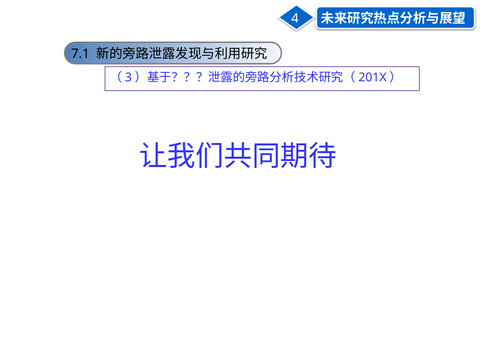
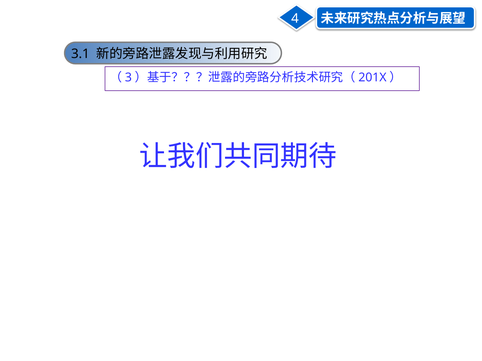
7.1: 7.1 -> 3.1 (80, 54)
